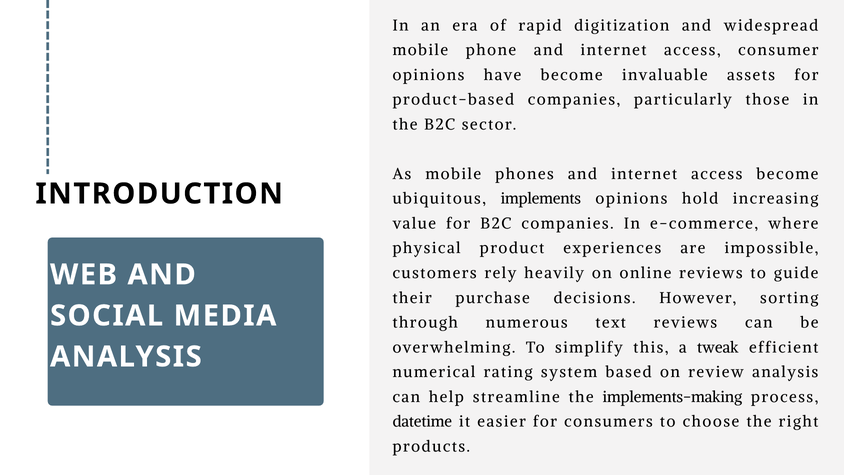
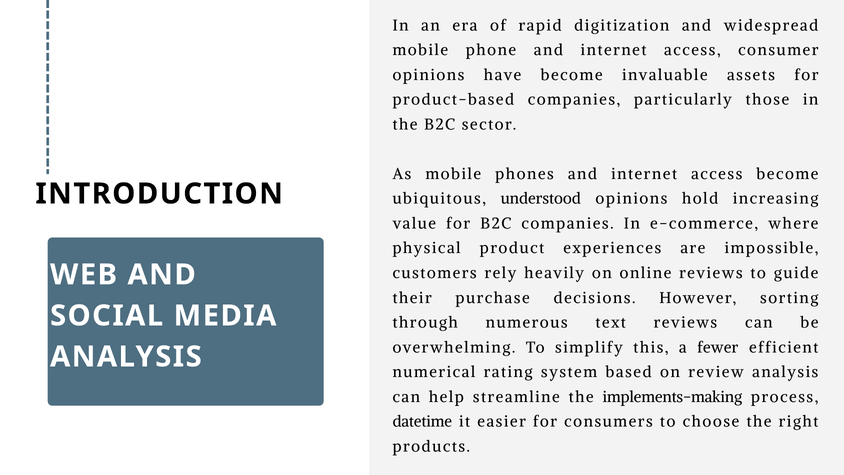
implements: implements -> understood (541, 199)
tweak: tweak -> fewer (718, 347)
